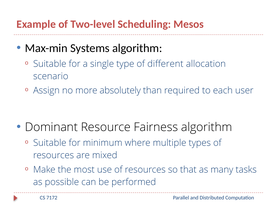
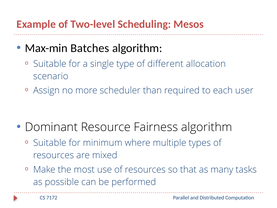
Systems: Systems -> Batches (90, 48)
absolutely: absolutely -> scheduler (120, 90)
